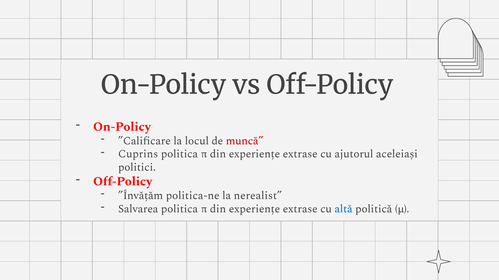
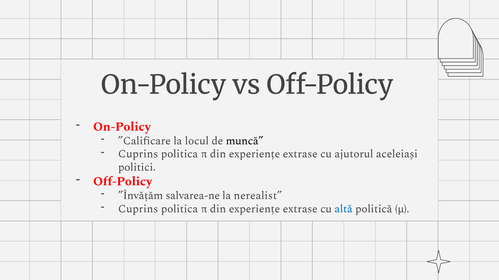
muncă colour: red -> black (245, 141)
politica-ne: politica-ne -> salvarea-ne (193, 196)
Salvarea: Salvarea -> Cuprins (138, 209)
